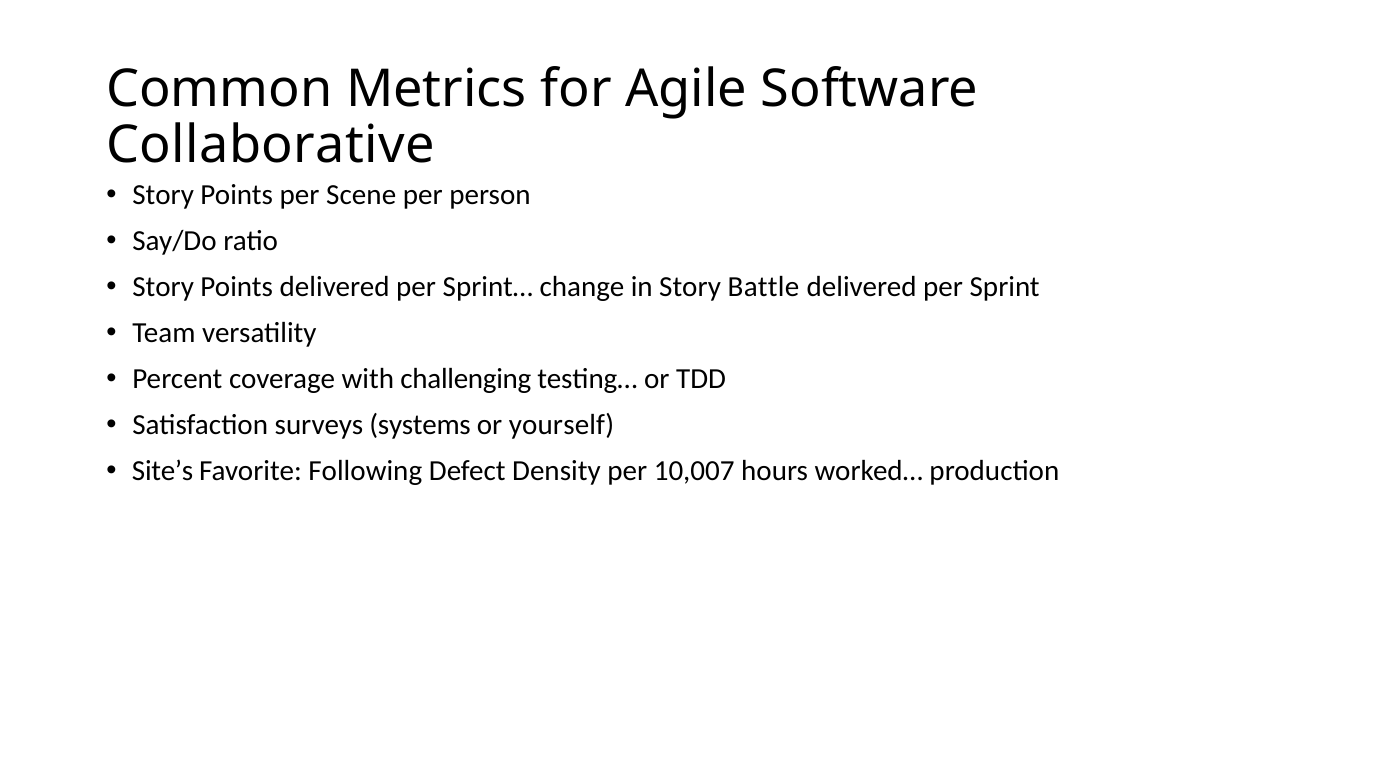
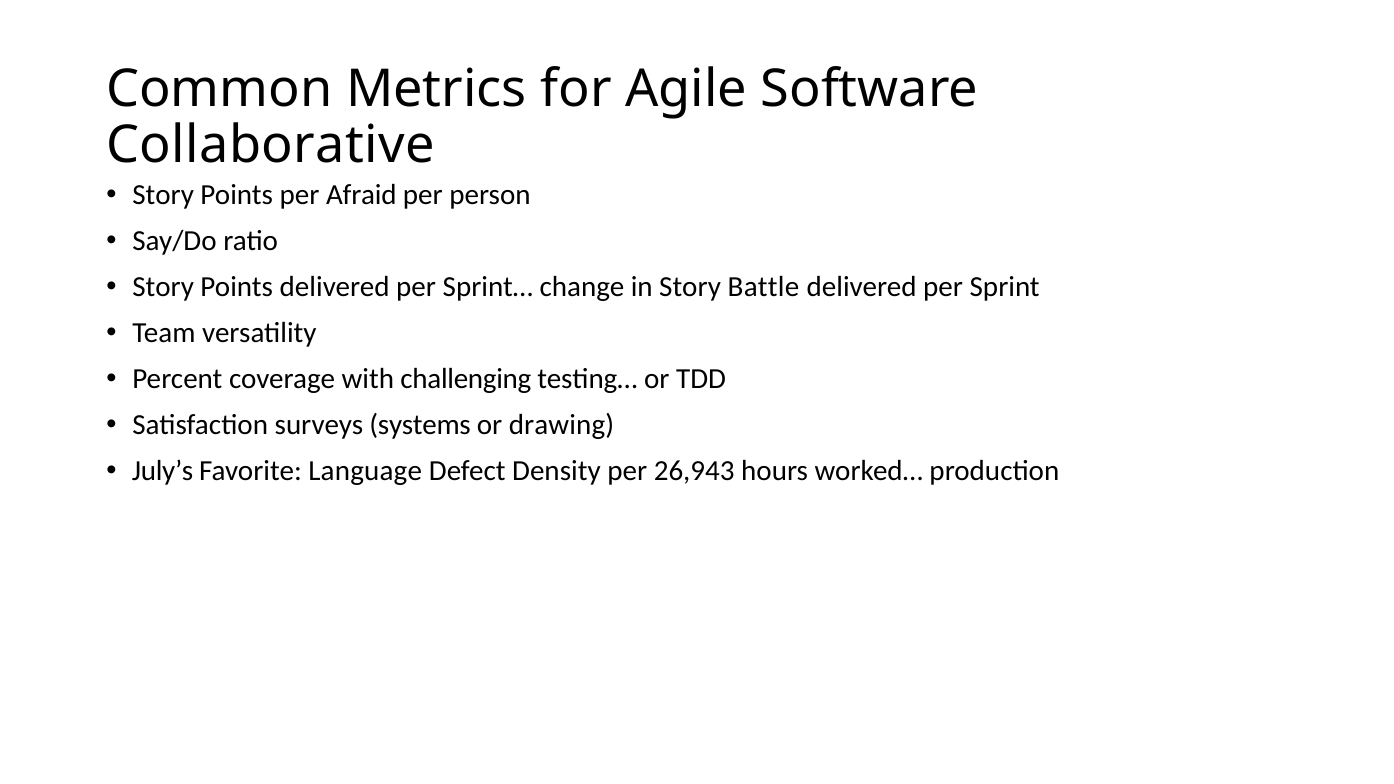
Scene: Scene -> Afraid (361, 195)
yourself: yourself -> drawing (561, 425)
Site’s: Site’s -> July’s (163, 471)
Following: Following -> Language (365, 471)
10,007: 10,007 -> 26,943 (694, 471)
